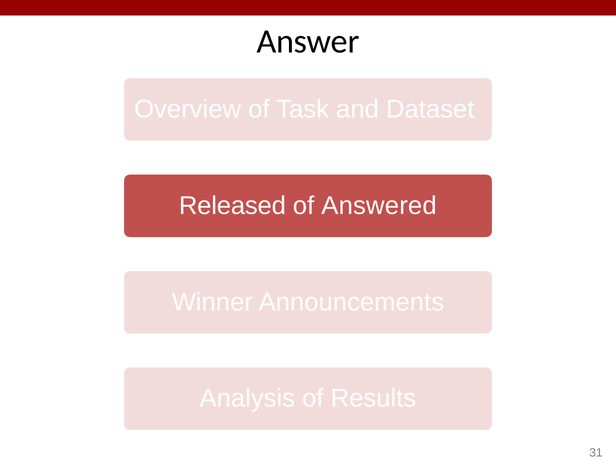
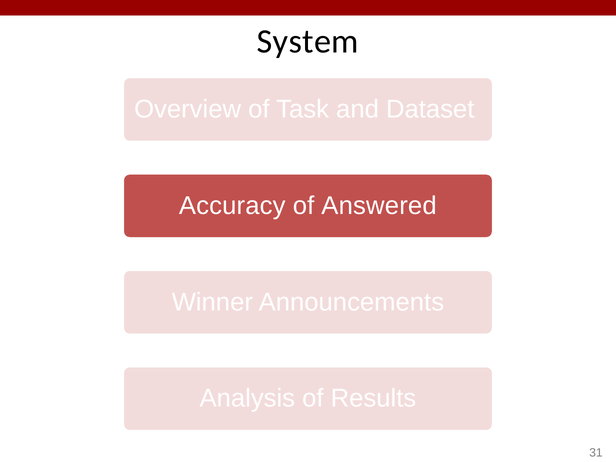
Answer: Answer -> System (308, 41)
Released: Released -> Accuracy (232, 206)
